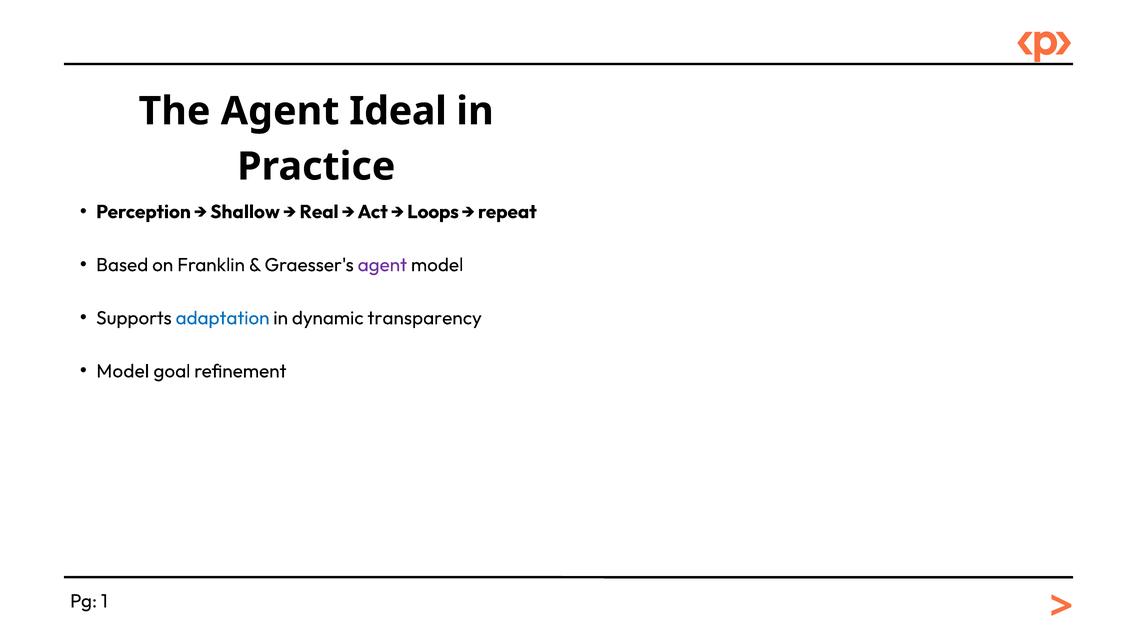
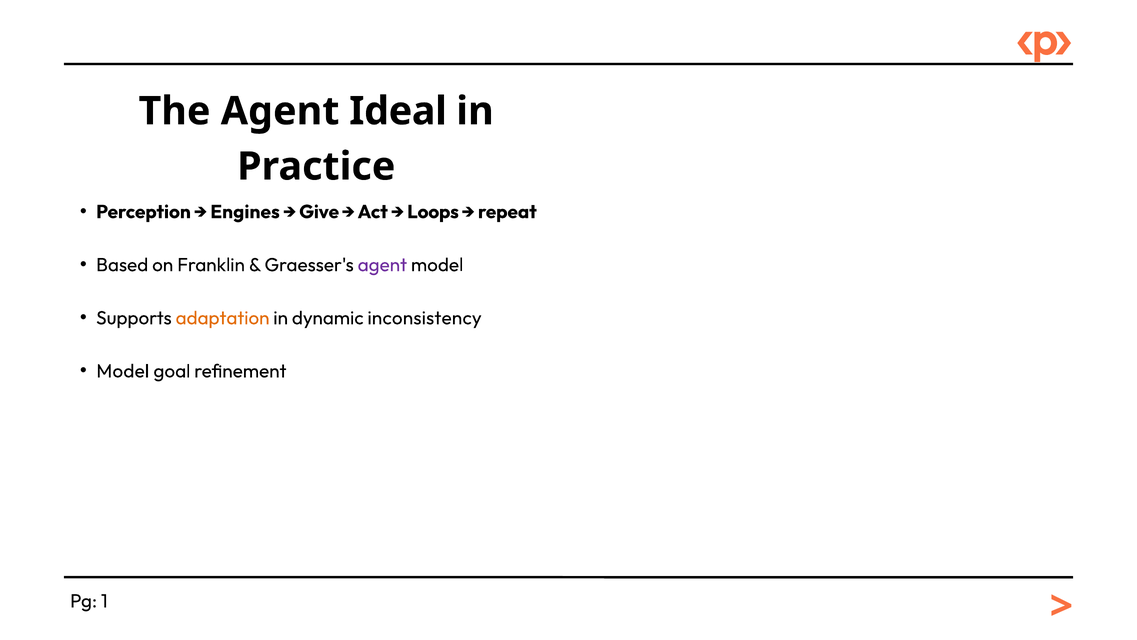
Shallow: Shallow -> Engines (245, 212)
Real: Real -> Give (319, 212)
adaptation colour: blue -> orange (223, 318)
transparency: transparency -> inconsistency (425, 318)
